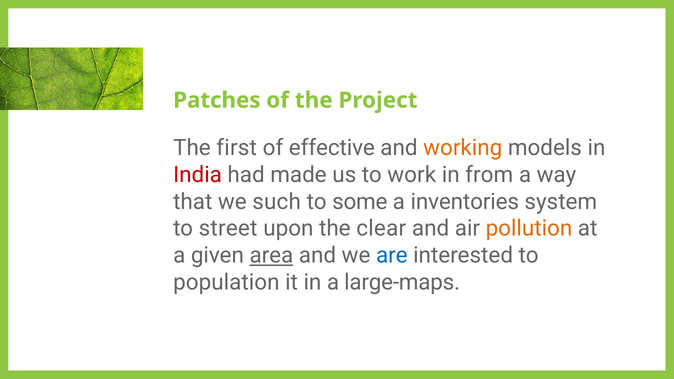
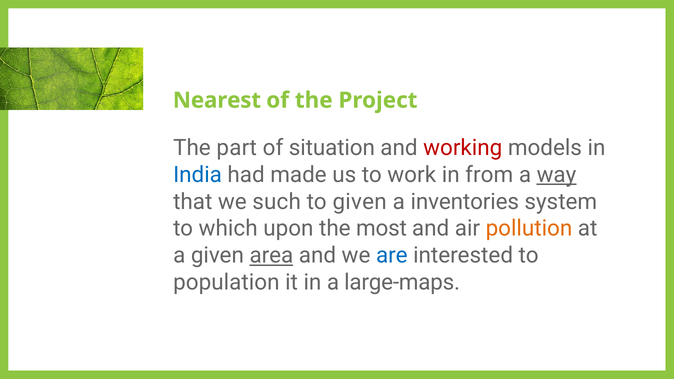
Patches: Patches -> Nearest (217, 100)
first: first -> part (237, 148)
effective: effective -> situation (332, 148)
working colour: orange -> red (463, 148)
India colour: red -> blue (198, 175)
way underline: none -> present (556, 175)
to some: some -> given (360, 202)
street: street -> which (228, 229)
clear: clear -> most (381, 229)
